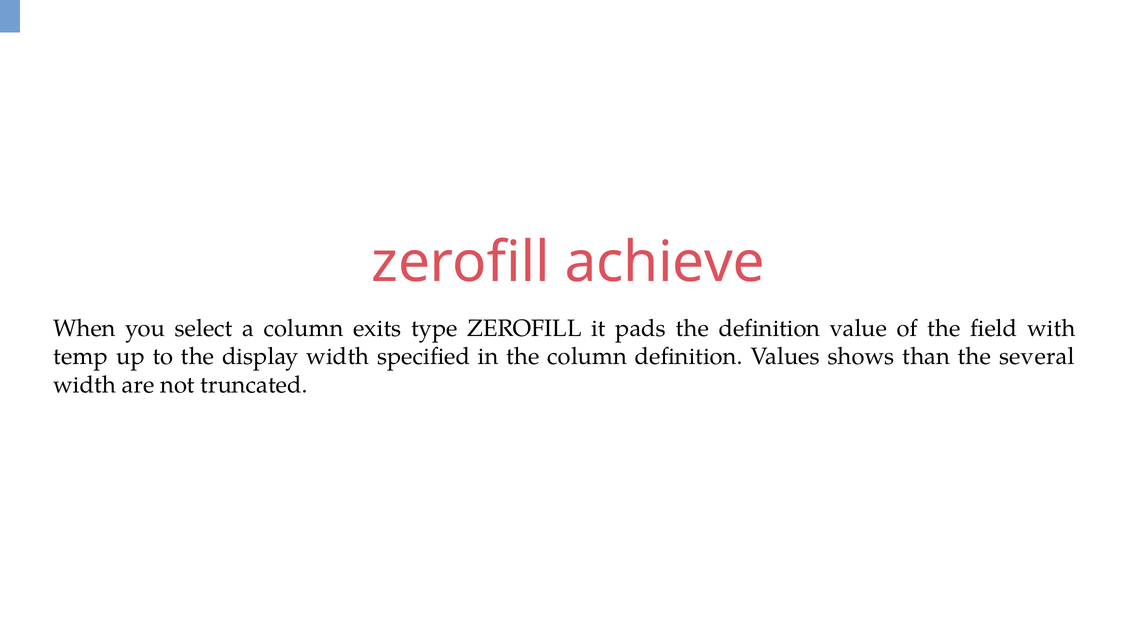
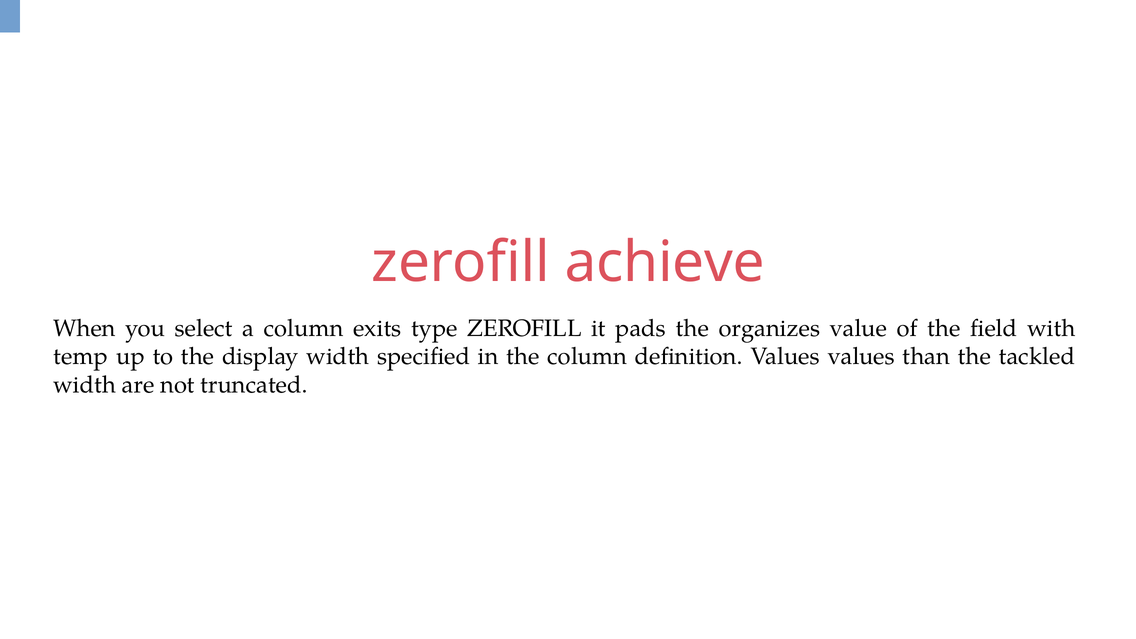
the definition: definition -> organizes (769, 328)
Values shows: shows -> values (861, 357)
several: several -> tackled (1037, 357)
